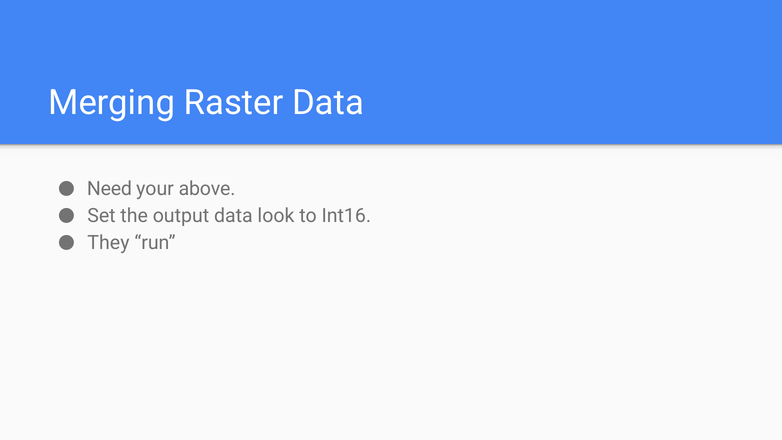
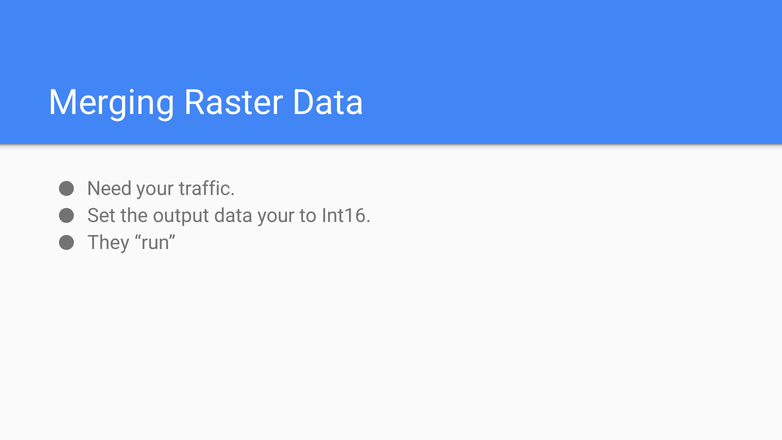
above: above -> traffic (207, 189)
data look: look -> your (276, 216)
